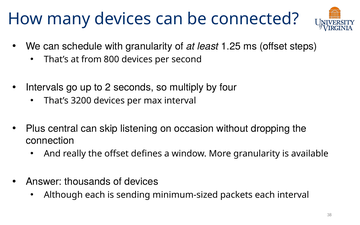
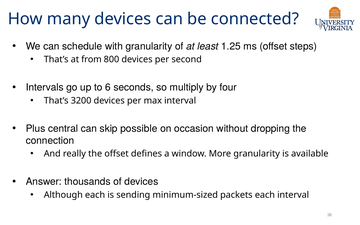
2: 2 -> 6 (108, 87)
listening: listening -> possible (139, 129)
